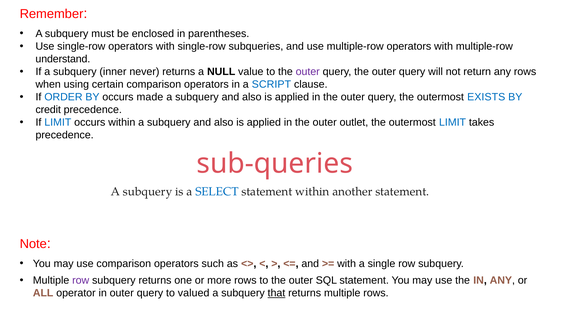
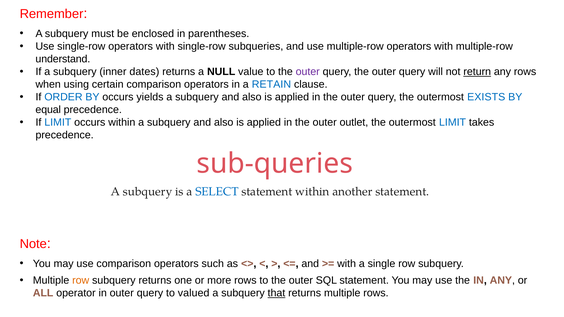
never: never -> dates (144, 72)
return underline: none -> present (477, 72)
SCRIPT: SCRIPT -> RETAIN (271, 85)
made: made -> yields (150, 97)
credit: credit -> equal (48, 110)
row colour: purple -> orange (81, 281)
